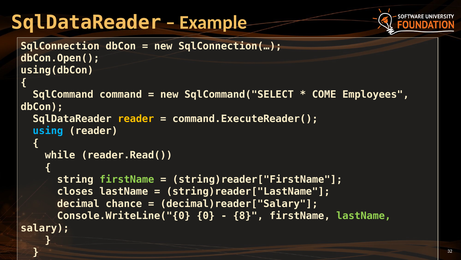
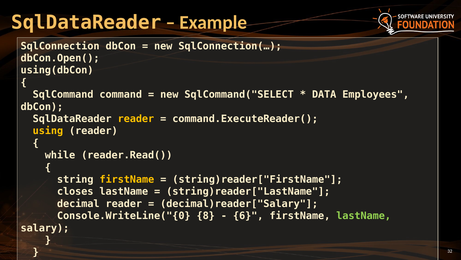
COME: COME -> DATA (324, 94)
using colour: light blue -> yellow (48, 131)
firstName colour: light green -> yellow (127, 179)
decimal chance: chance -> reader (124, 203)
0: 0 -> 8 (206, 215)
8: 8 -> 6 (248, 215)
